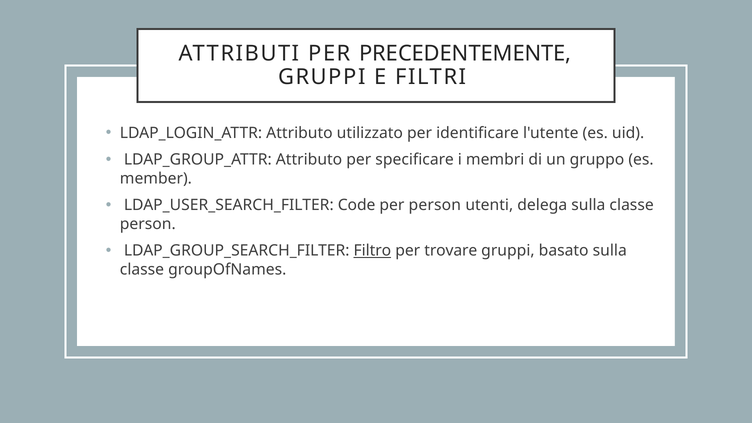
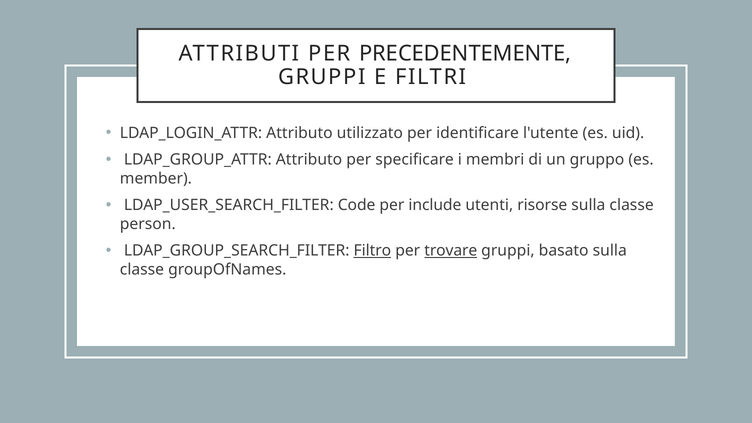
per person: person -> include (435, 205)
delega: delega -> risorse (542, 205)
trovare underline: none -> present (451, 251)
